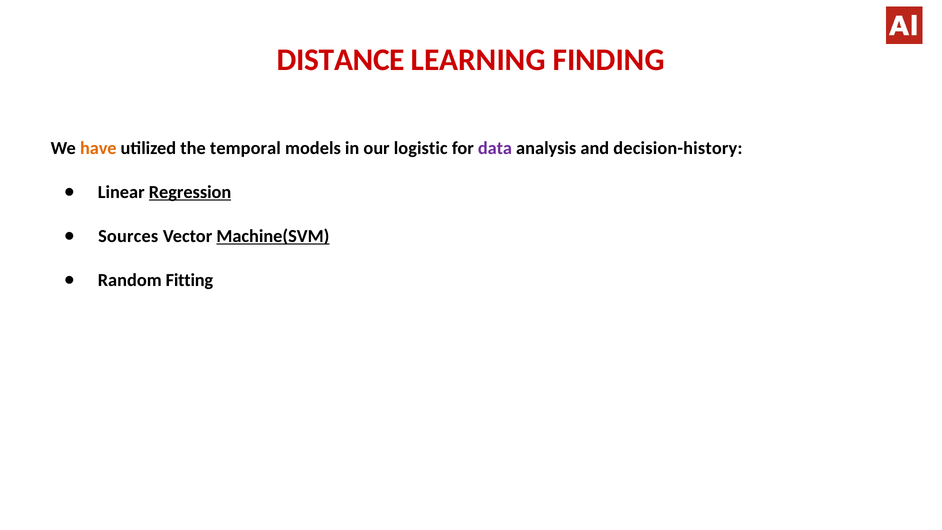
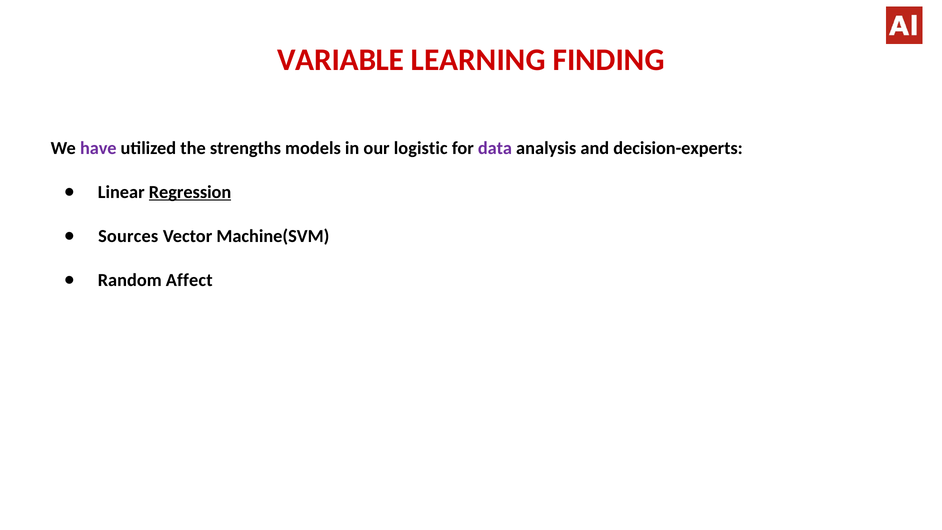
DISTANCE: DISTANCE -> VARIABLE (341, 60)
have colour: orange -> purple (98, 148)
temporal: temporal -> strengths (245, 148)
decision-history: decision-history -> decision-experts (678, 148)
Machine(SVM underline: present -> none (273, 236)
Fitting: Fitting -> Affect (189, 280)
